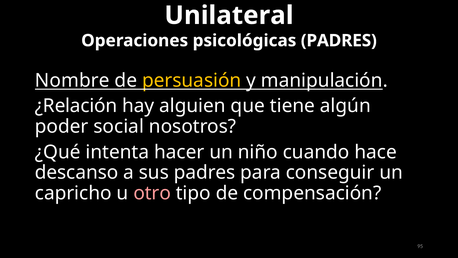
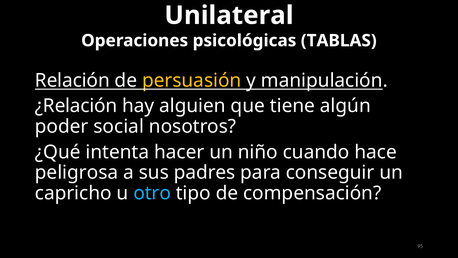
psicológicas PADRES: PADRES -> TABLAS (339, 41)
Nombre: Nombre -> Relación (72, 80)
descanso: descanso -> peligrosa (77, 172)
otro colour: pink -> light blue (152, 193)
